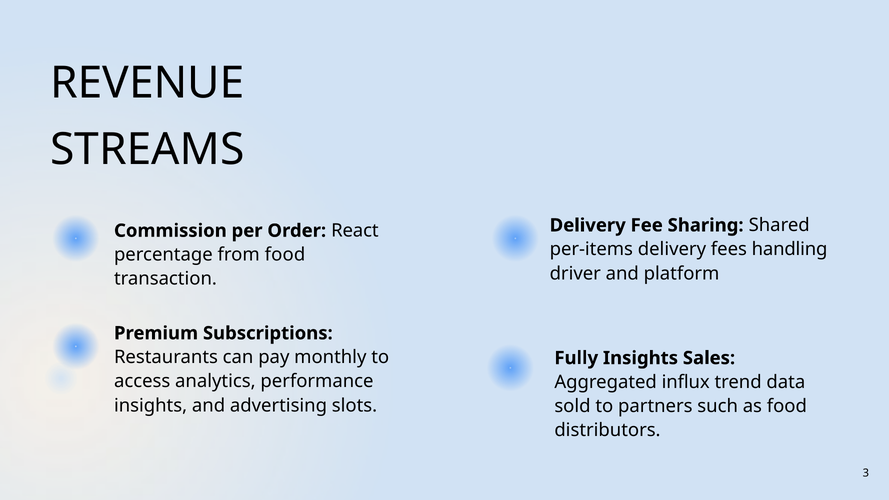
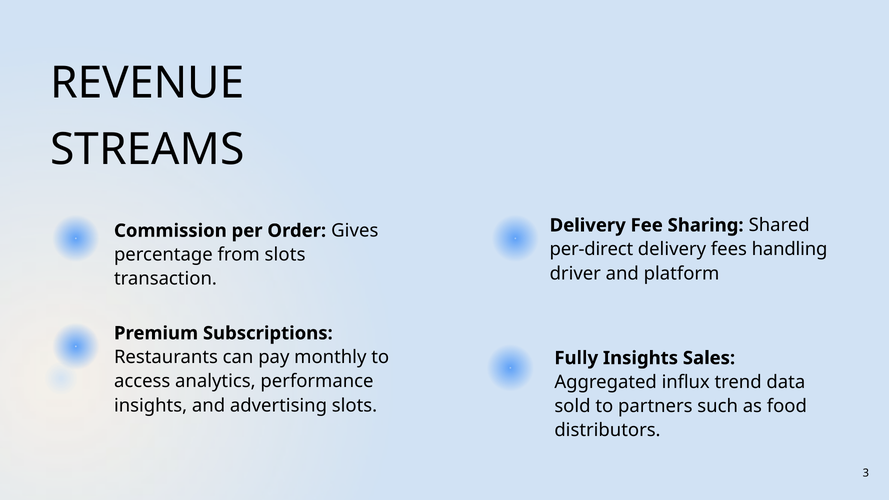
React: React -> Gives (355, 231)
per-items: per-items -> per-direct (591, 249)
from food: food -> slots (285, 255)
